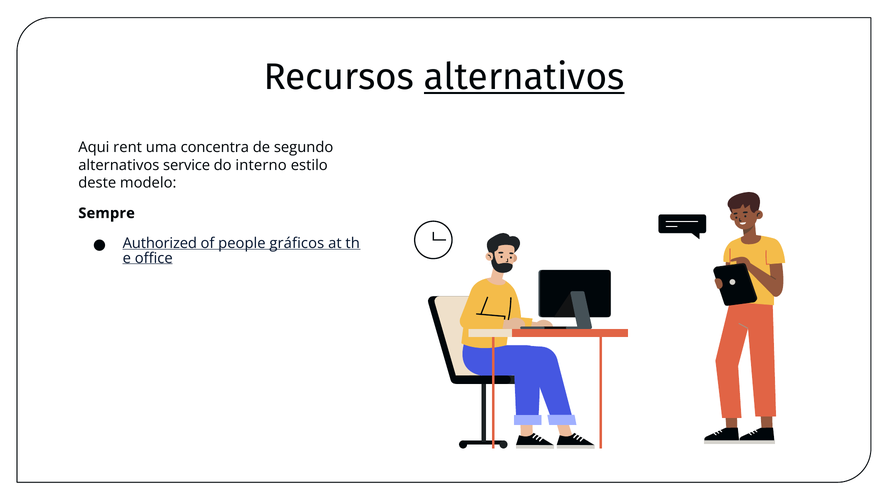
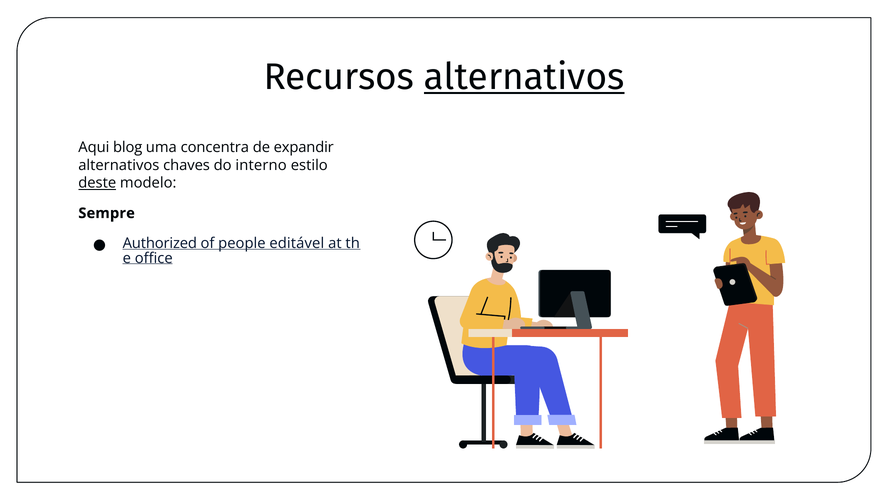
rent: rent -> blog (128, 147)
segundo: segundo -> expandir (304, 147)
service: service -> chaves (187, 165)
deste underline: none -> present (97, 183)
gráficos: gráficos -> editável (297, 243)
